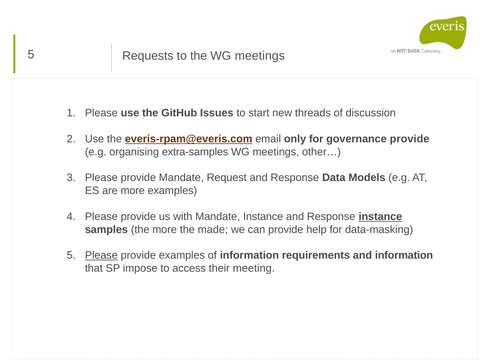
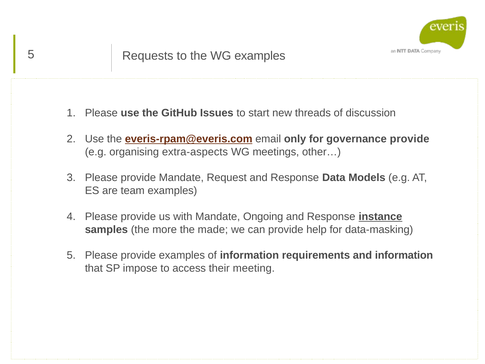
the WG meetings: meetings -> examples (260, 56)
extra-samples: extra-samples -> extra-aspects (195, 152)
are more: more -> team (133, 191)
Mandate Instance: Instance -> Ongoing (263, 216)
Please underline: present -> none (101, 255)
